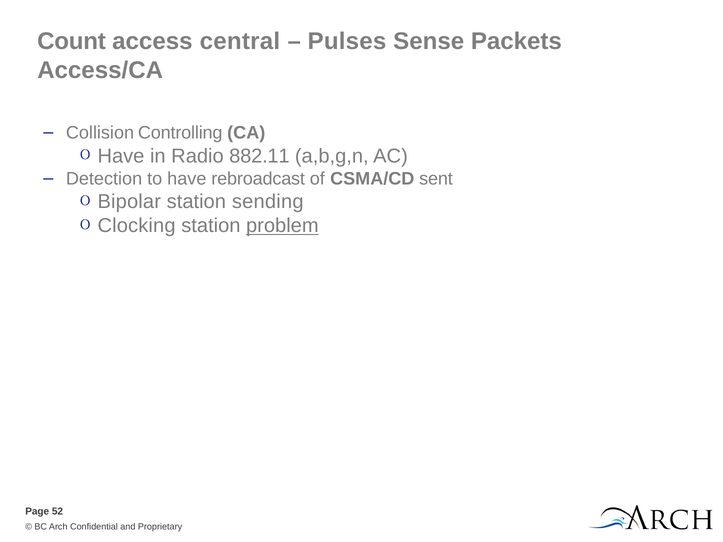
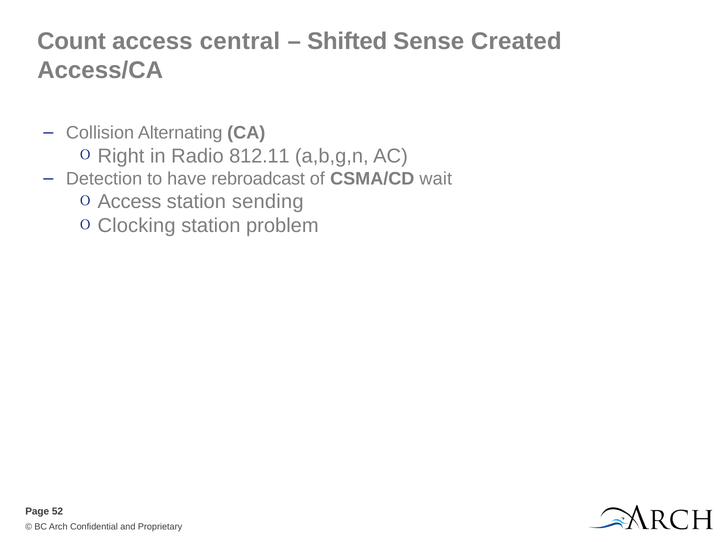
Pulses: Pulses -> Shifted (347, 41)
Packets: Packets -> Created (516, 41)
Controlling: Controlling -> Alternating (180, 133)
Have: Have -> Right (121, 156)
882.11: 882.11 -> 812.11 (259, 156)
sent: sent -> wait (436, 179)
Bipolar: Bipolar -> Access (129, 202)
problem underline: present -> none (282, 226)
